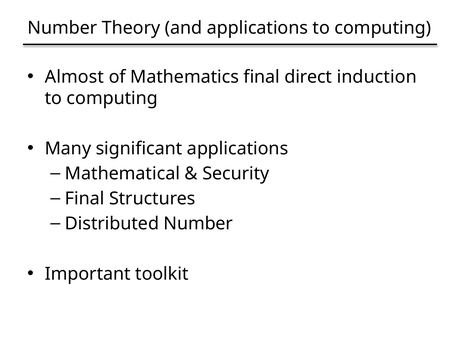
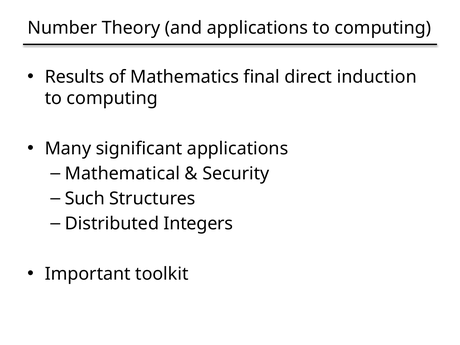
Almost: Almost -> Results (75, 77)
Final: Final -> Such (85, 199)
Distributed Number: Number -> Integers (198, 224)
